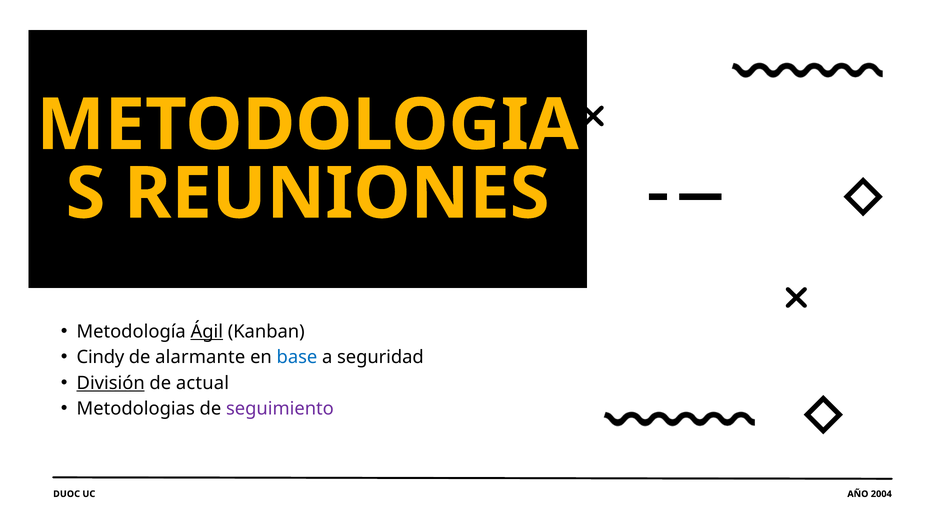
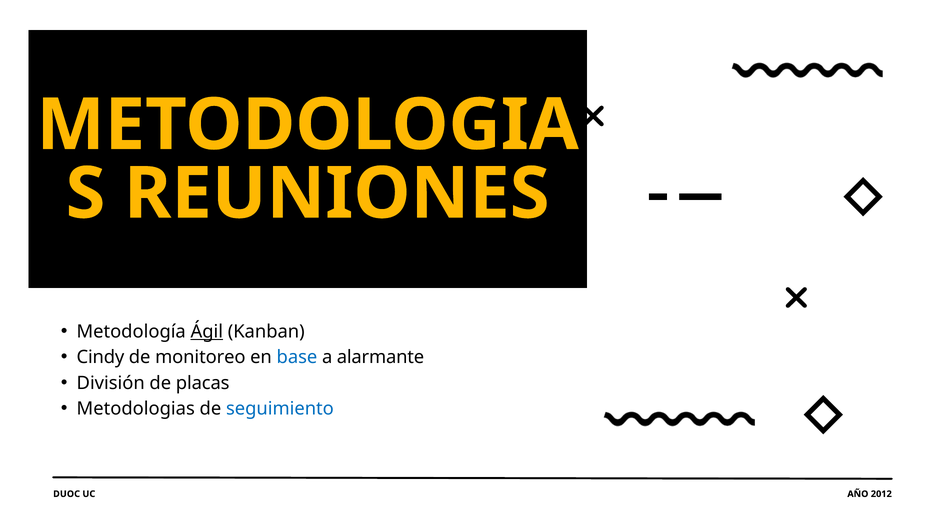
alarmante: alarmante -> monitoreo (200, 357)
seguridad: seguridad -> alarmante (380, 357)
División underline: present -> none (111, 383)
actual: actual -> placas (203, 383)
seguimiento colour: purple -> blue (280, 408)
2004: 2004 -> 2012 (881, 494)
